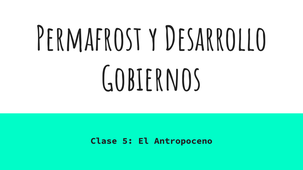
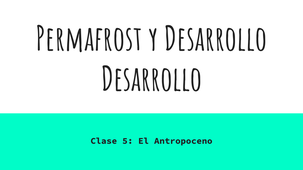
Gobiernos: Gobiernos -> Desarrollo (152, 80)
